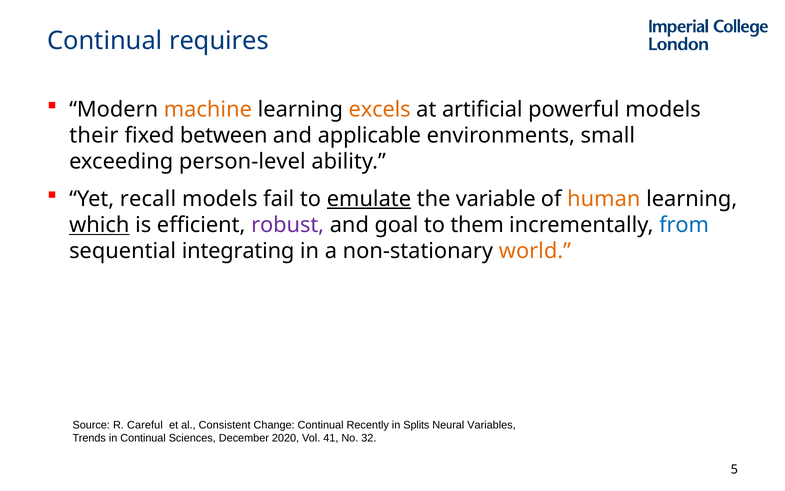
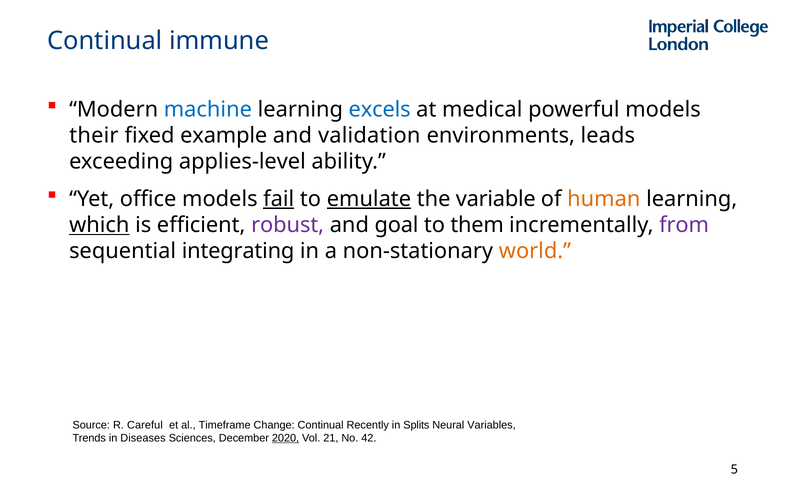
requires: requires -> immune (219, 41)
machine colour: orange -> blue (208, 109)
excels colour: orange -> blue (380, 109)
artificial: artificial -> medical (482, 109)
between: between -> example (224, 135)
applicable: applicable -> validation (369, 135)
small: small -> leads (608, 135)
person-level: person-level -> applies-level (242, 162)
recall: recall -> office (148, 199)
fail underline: none -> present (279, 199)
from colour: blue -> purple (684, 225)
Consistent: Consistent -> Timeframe (225, 425)
in Continual: Continual -> Diseases (143, 438)
2020 underline: none -> present (286, 438)
41: 41 -> 21 (331, 438)
32: 32 -> 42 (369, 438)
